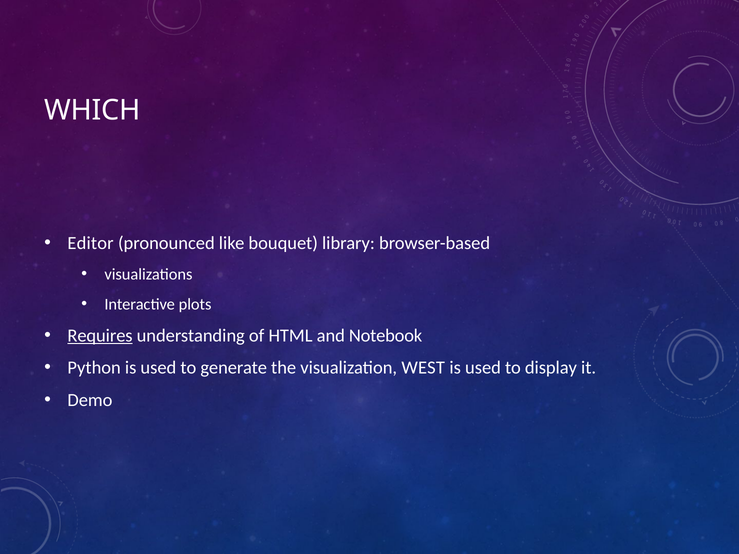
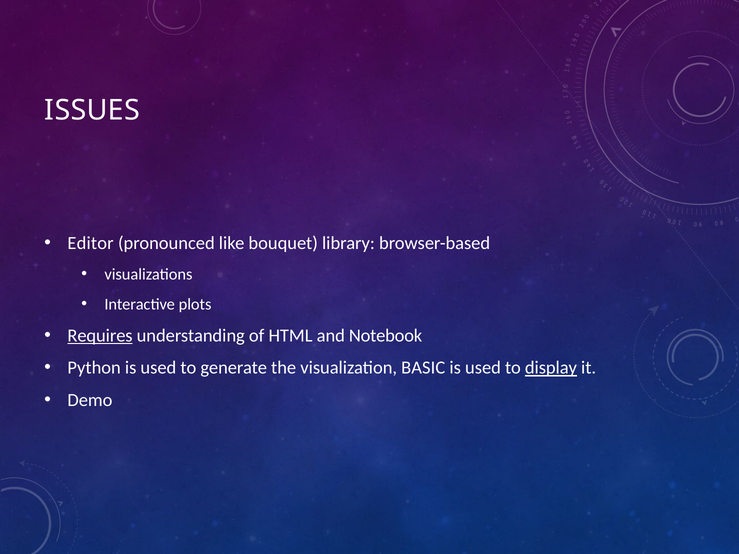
WHICH: WHICH -> ISSUES (92, 110)
WEST: WEST -> BASIC (423, 368)
display underline: none -> present (551, 368)
